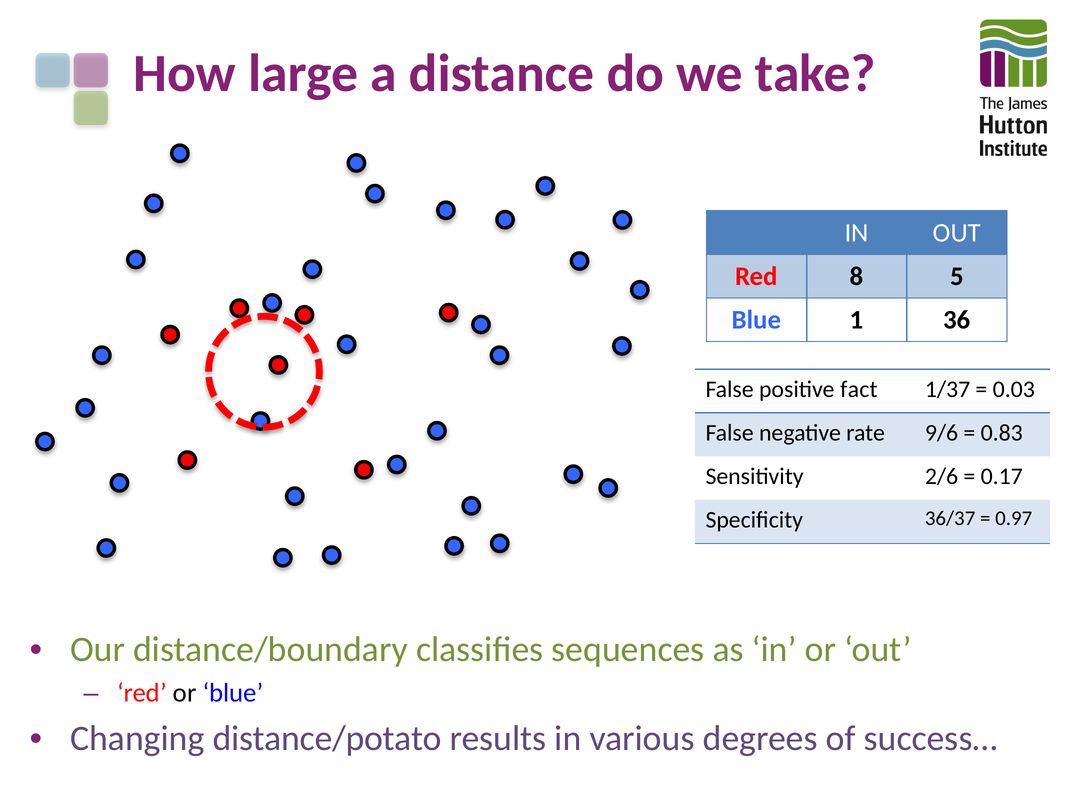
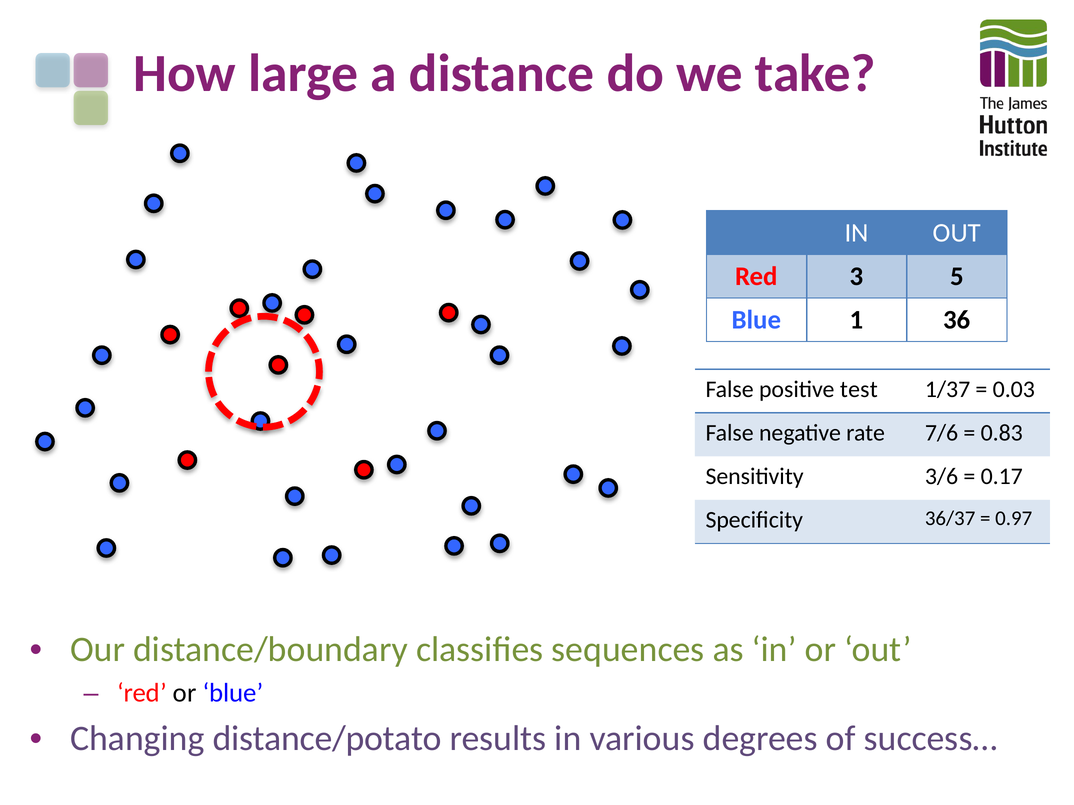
8: 8 -> 3 (857, 277)
fact: fact -> test (859, 390)
9/6: 9/6 -> 7/6 (942, 433)
2/6: 2/6 -> 3/6 (942, 477)
